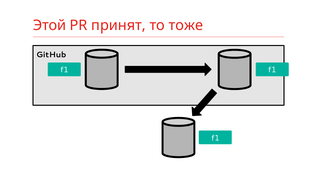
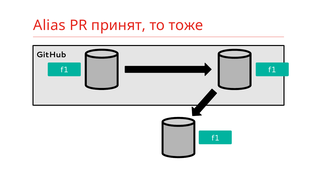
Этой: Этой -> Alias (49, 25)
